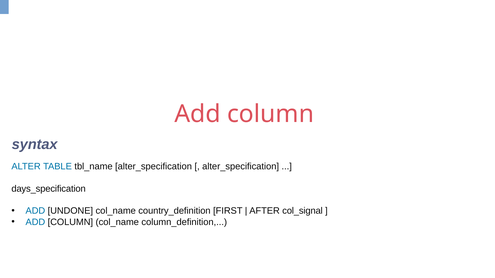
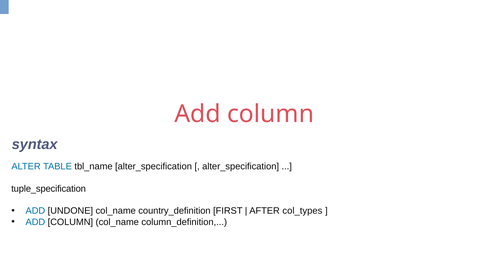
days_specification: days_specification -> tuple_specification (49, 189)
col_signal: col_signal -> col_types (302, 211)
